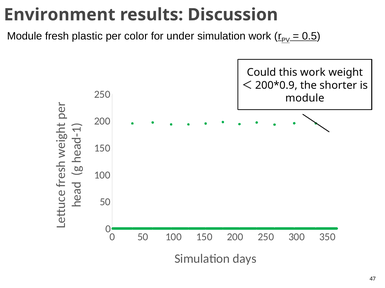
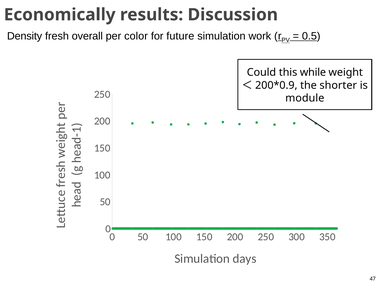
Environment: Environment -> Economically (60, 15)
Module: Module -> Density (25, 36)
plastic: plastic -> overall (87, 36)
under: under -> future (180, 36)
this work: work -> while (313, 73)
